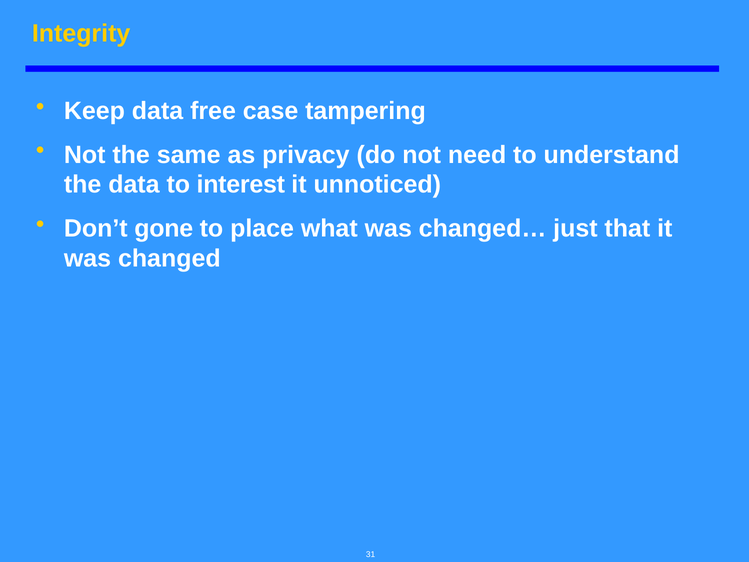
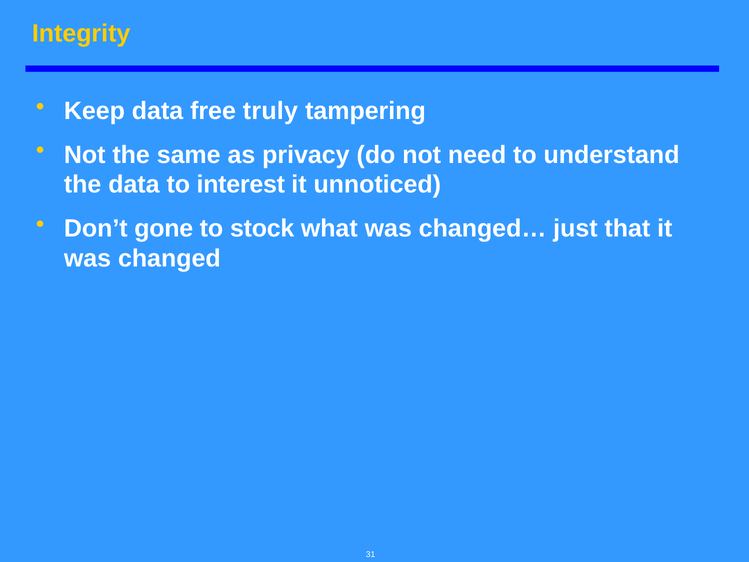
case: case -> truly (270, 111)
place: place -> stock (262, 228)
